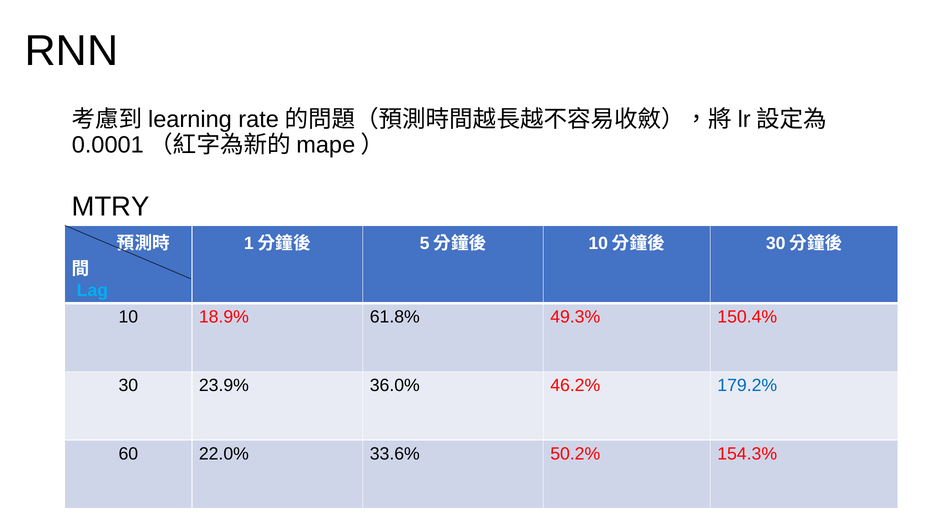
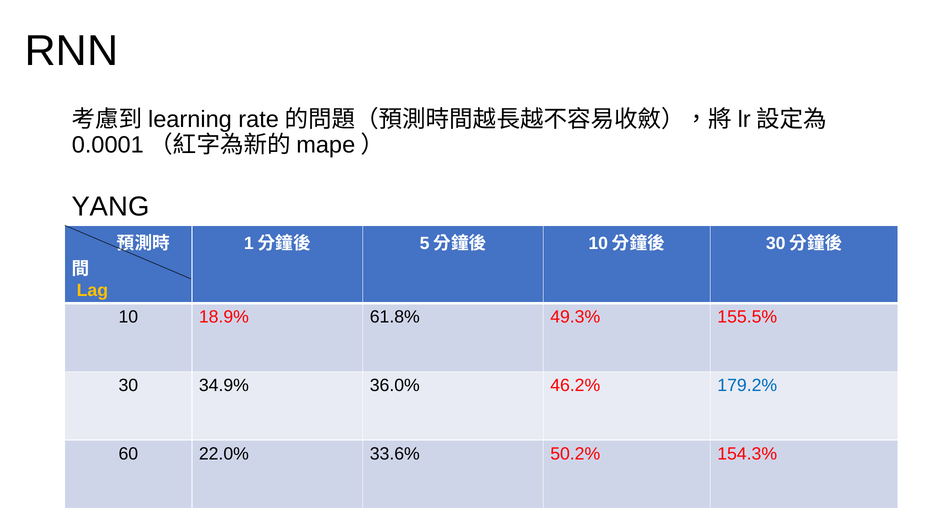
MTRY: MTRY -> YANG (111, 207)
Lag colour: light blue -> yellow (92, 290)
150.4%: 150.4% -> 155.5% (747, 317)
23.9%: 23.9% -> 34.9% (224, 385)
